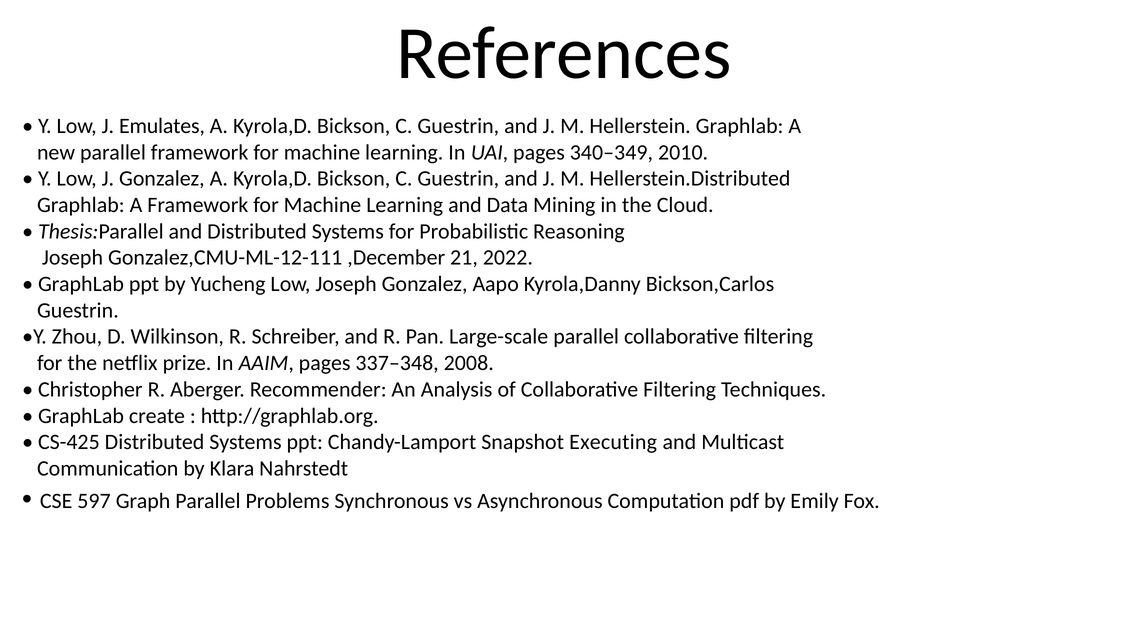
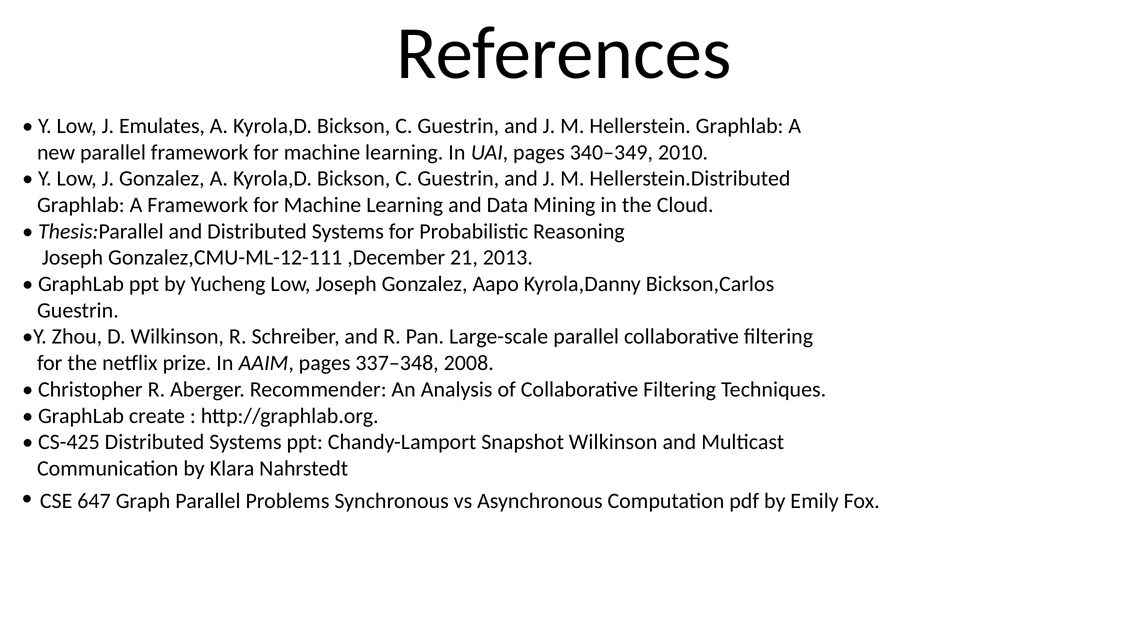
2022: 2022 -> 2013 (508, 257)
Snapshot Executing: Executing -> Wilkinson (613, 442)
597: 597 -> 647 (94, 501)
